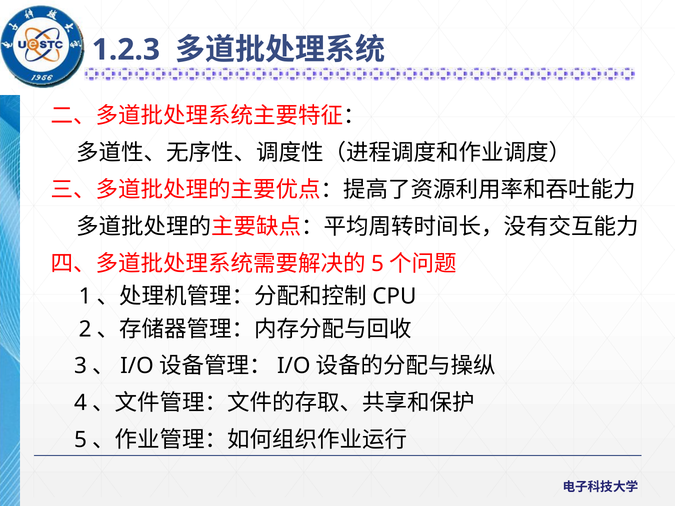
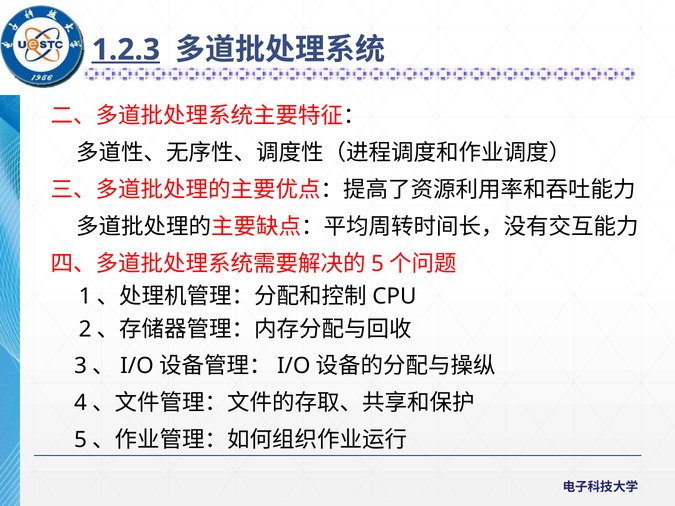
1.2.3 underline: none -> present (126, 50)
